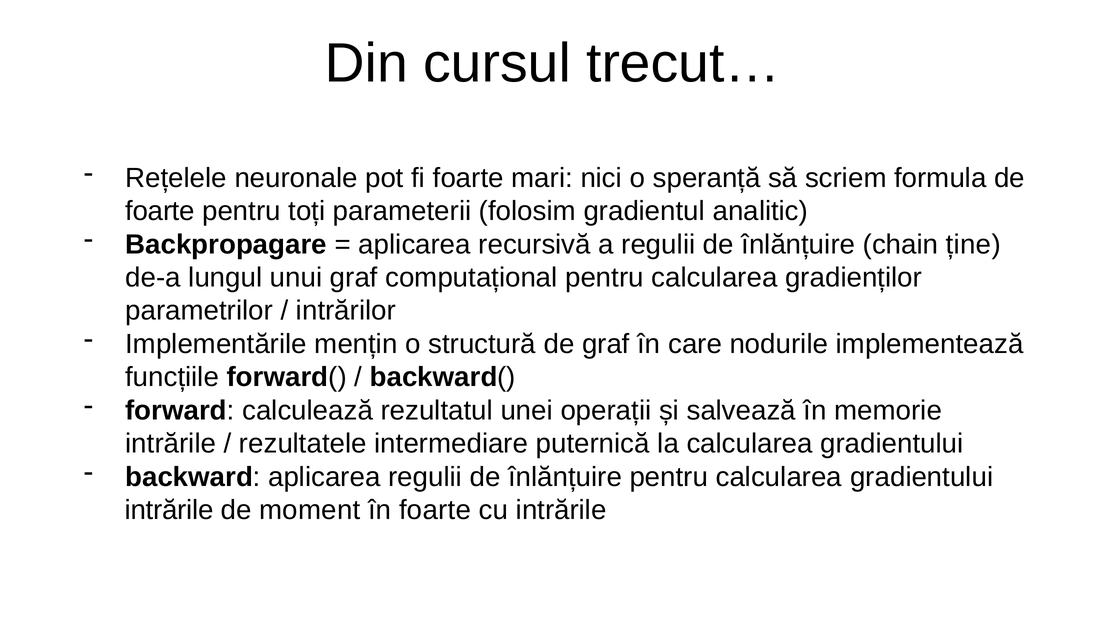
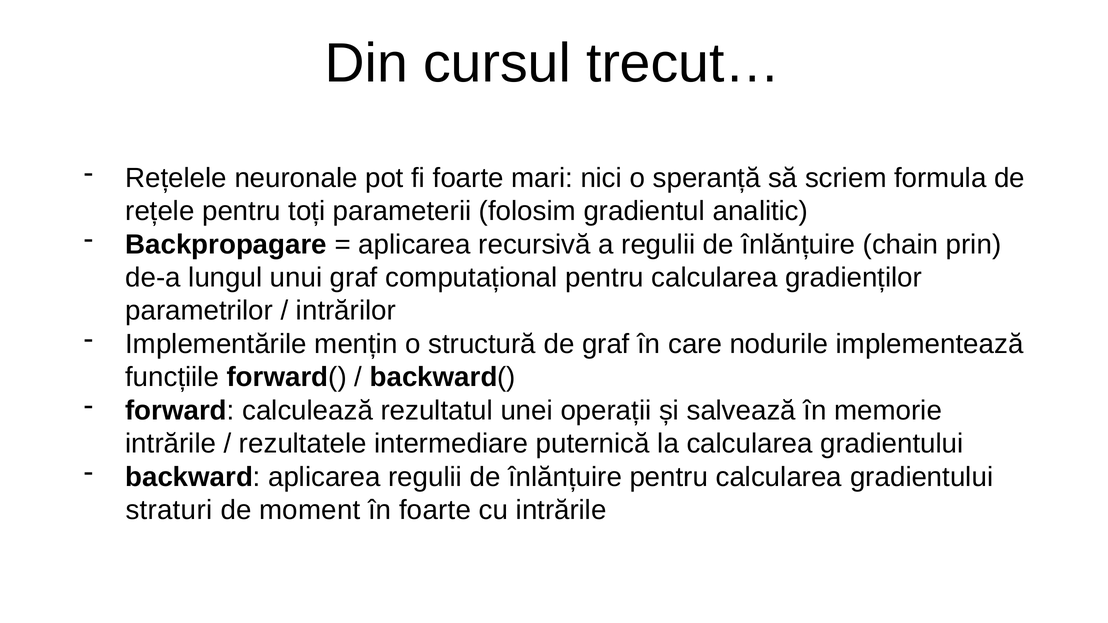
foarte: foarte -> rețele (160, 211)
ține: ține -> prin (974, 244)
intrările: intrările -> straturi (169, 510)
